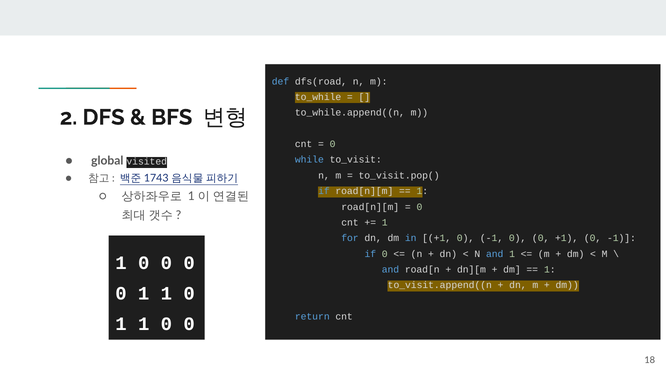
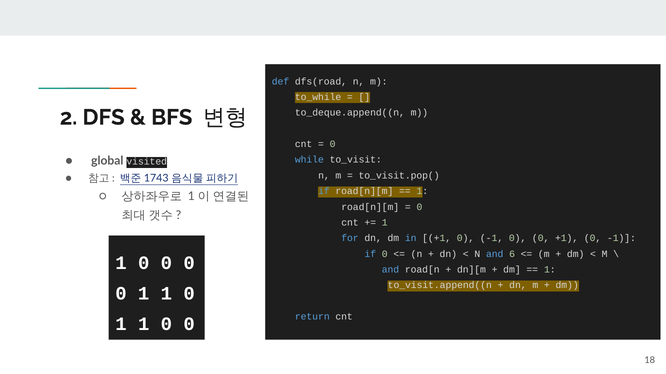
to_while.append((n: to_while.append((n -> to_deque.append((n (350, 113)
and 1: 1 -> 6 (512, 254)
